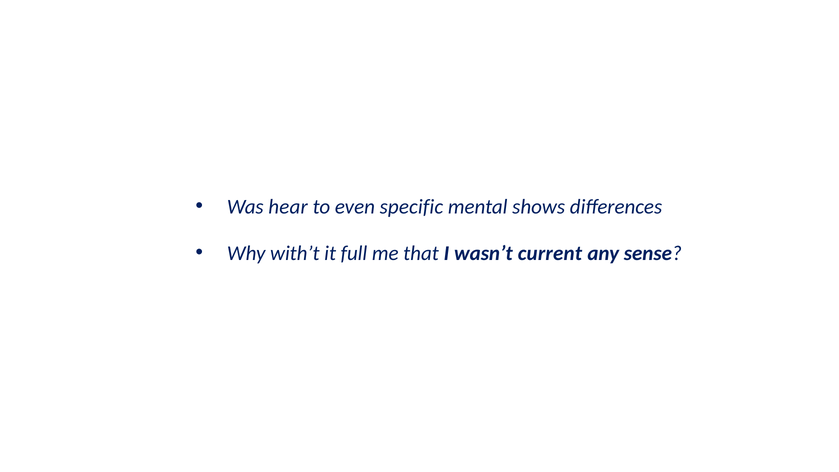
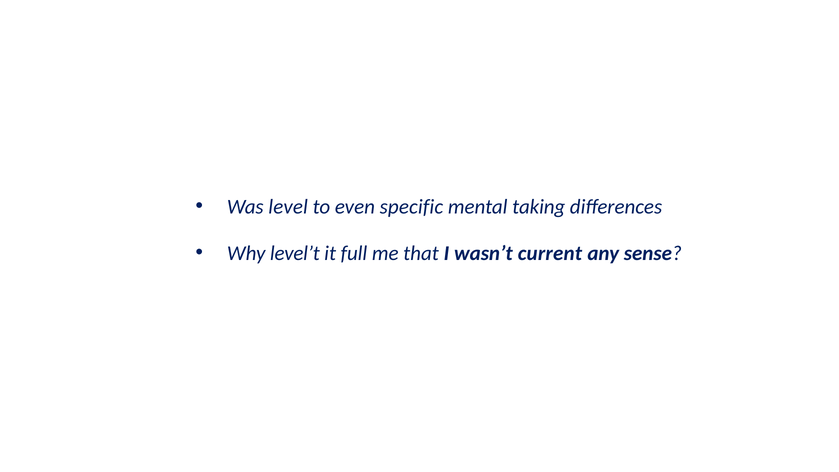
hear: hear -> level (288, 207)
shows: shows -> taking (539, 207)
with’t: with’t -> level’t (295, 253)
